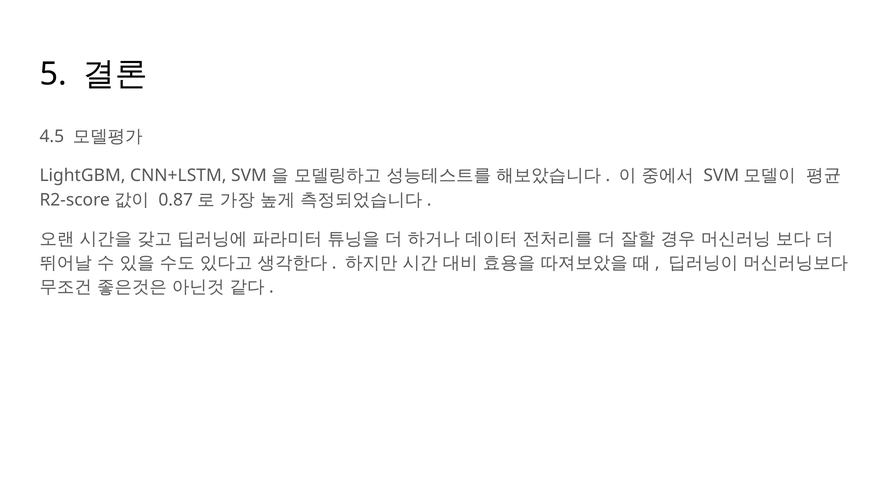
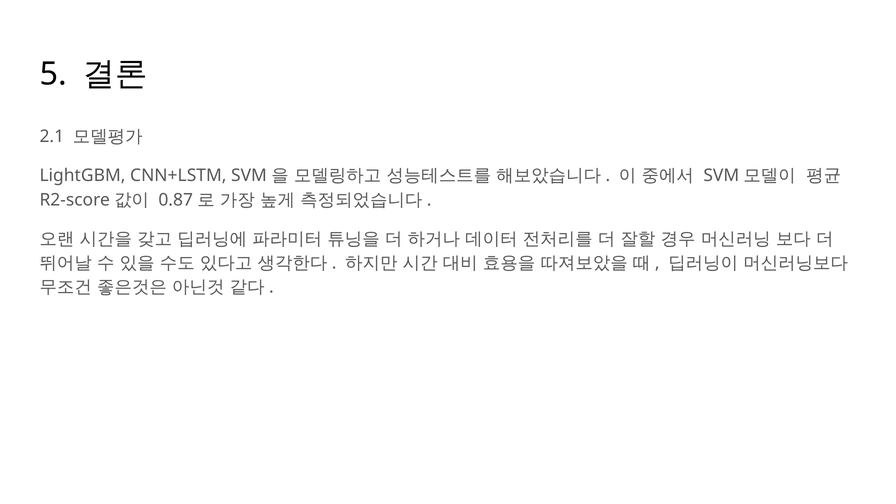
4.5: 4.5 -> 2.1 (52, 137)
